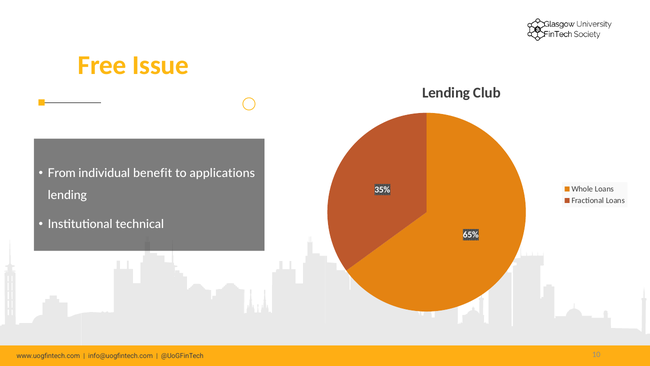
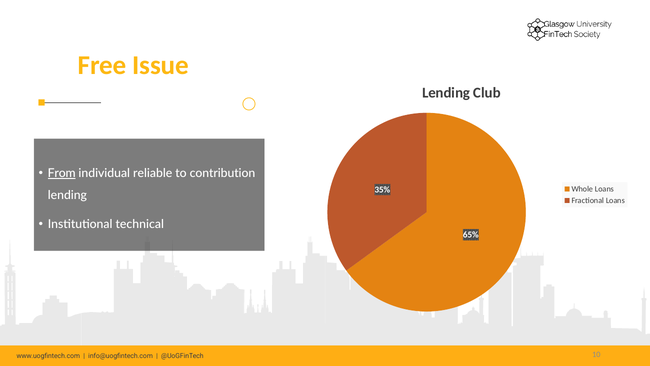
From underline: none -> present (62, 173)
benefit: benefit -> reliable (153, 173)
applications: applications -> contribution (222, 173)
